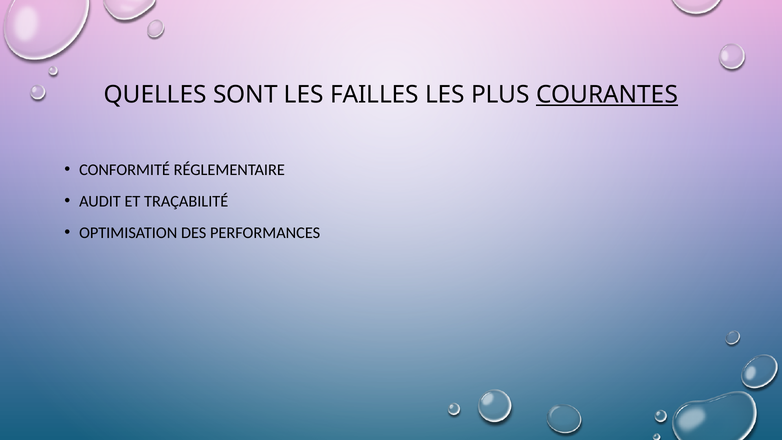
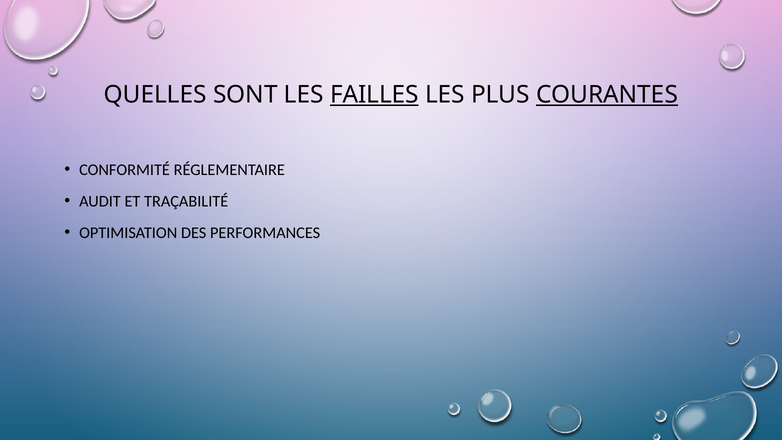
FAILLES underline: none -> present (374, 95)
